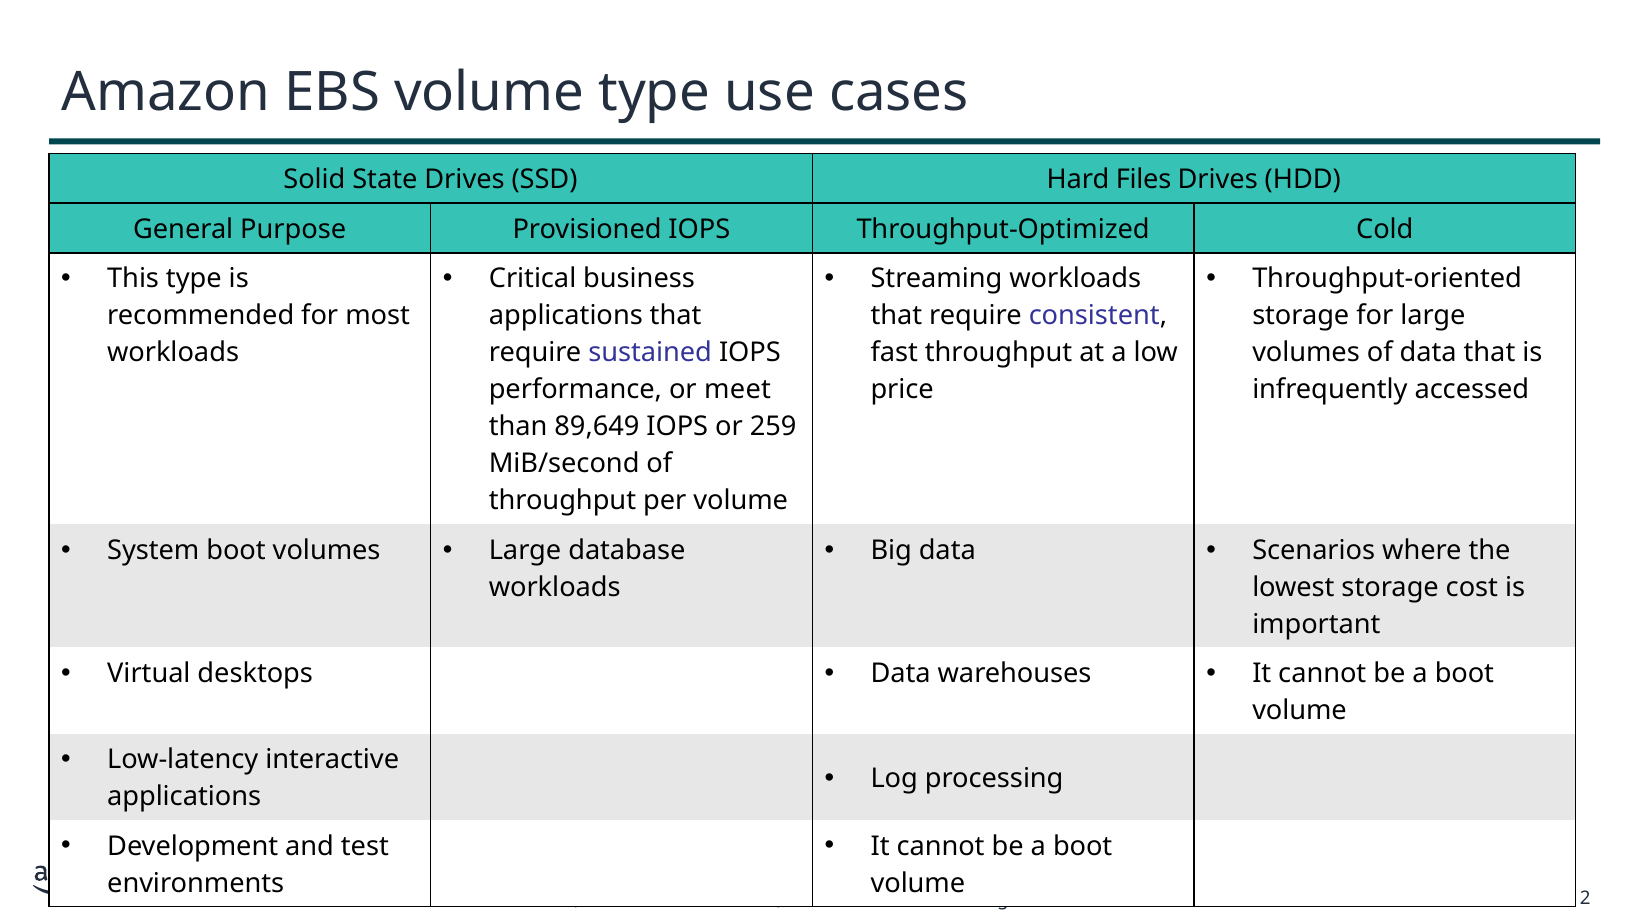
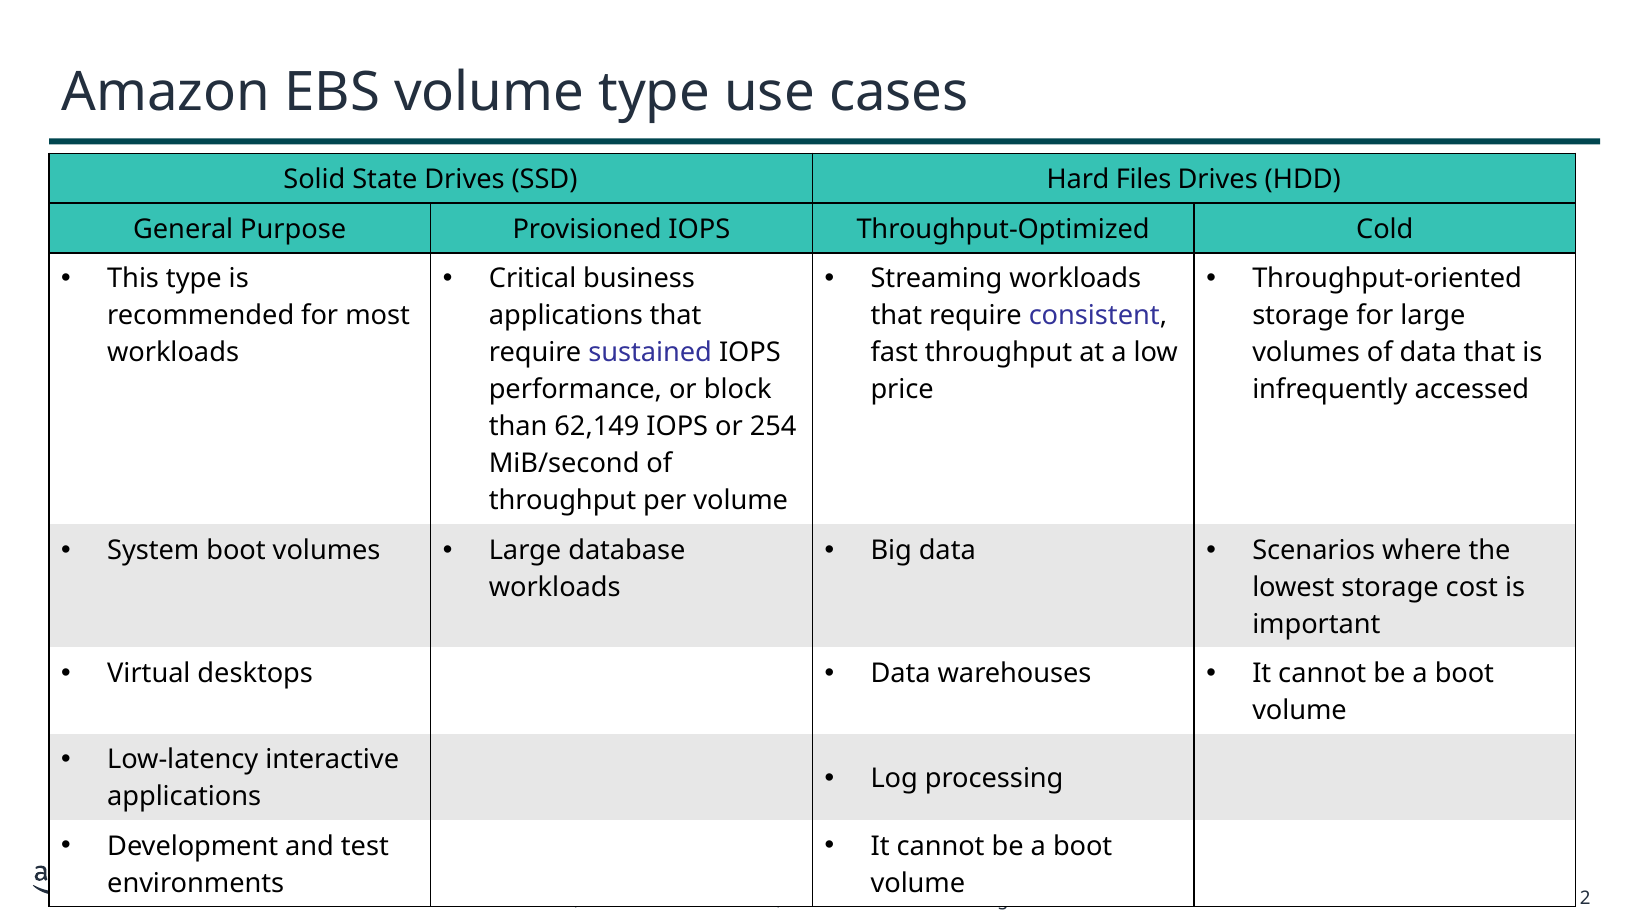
meet: meet -> block (738, 390)
89,649: 89,649 -> 62,149 (597, 427)
259: 259 -> 254 (773, 427)
